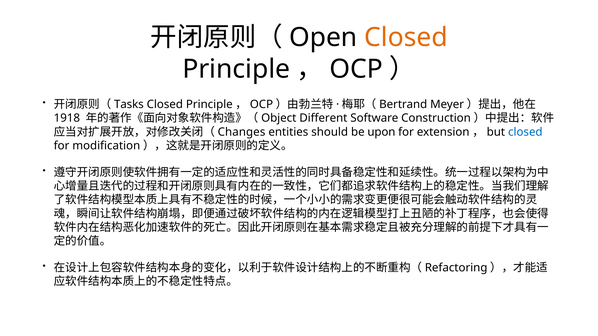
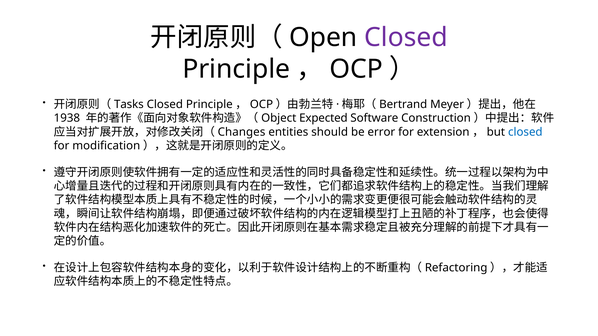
Closed colour: orange -> purple (406, 37)
1918: 1918 -> 1938 (67, 118)
Different: Different -> Expected (323, 118)
upon: upon -> error (381, 132)
